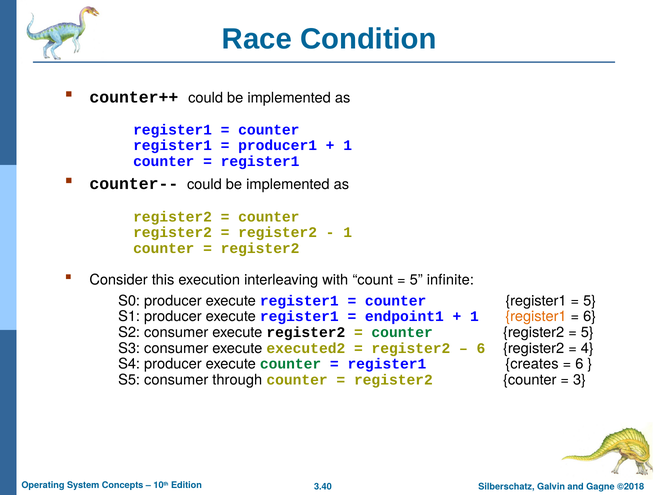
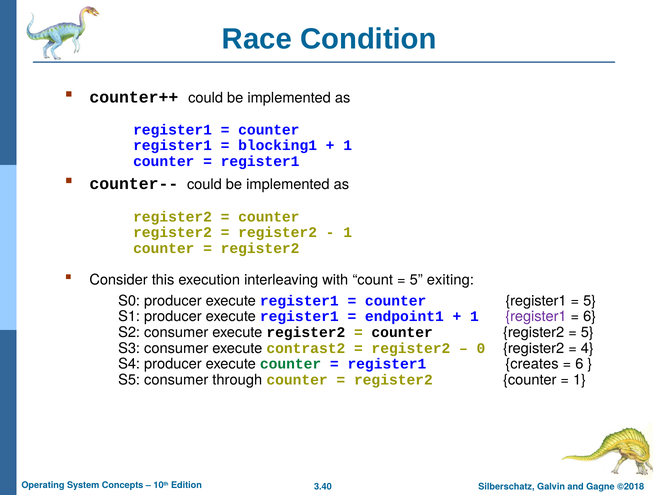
producer1: producer1 -> blocking1 (278, 145)
infinite: infinite -> exiting (450, 279)
register1 colour: orange -> purple (536, 316)
counter colour: green -> black (402, 332)
executed2: executed2 -> contrast2 (306, 348)
6: 6 -> 0 (481, 348)
3: 3 -> 1 (580, 379)
